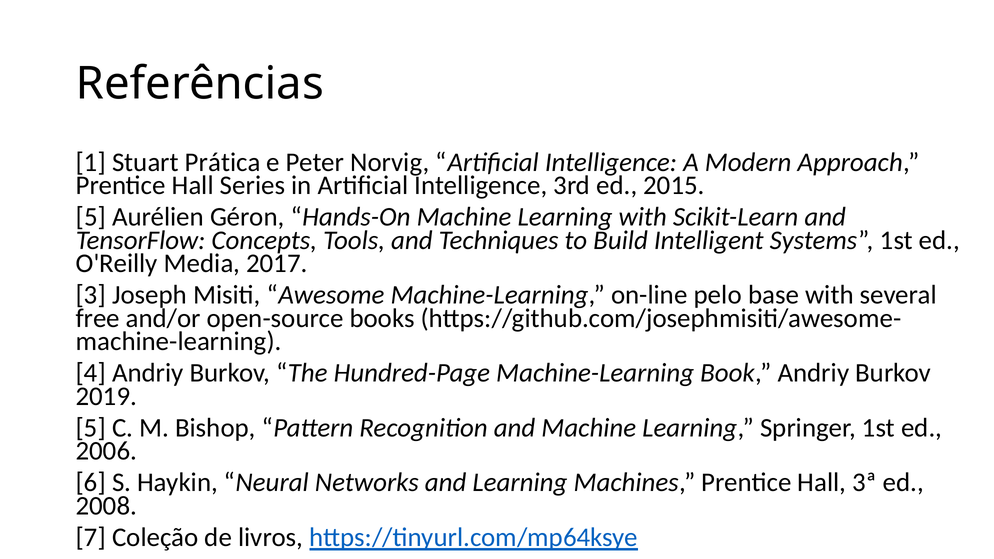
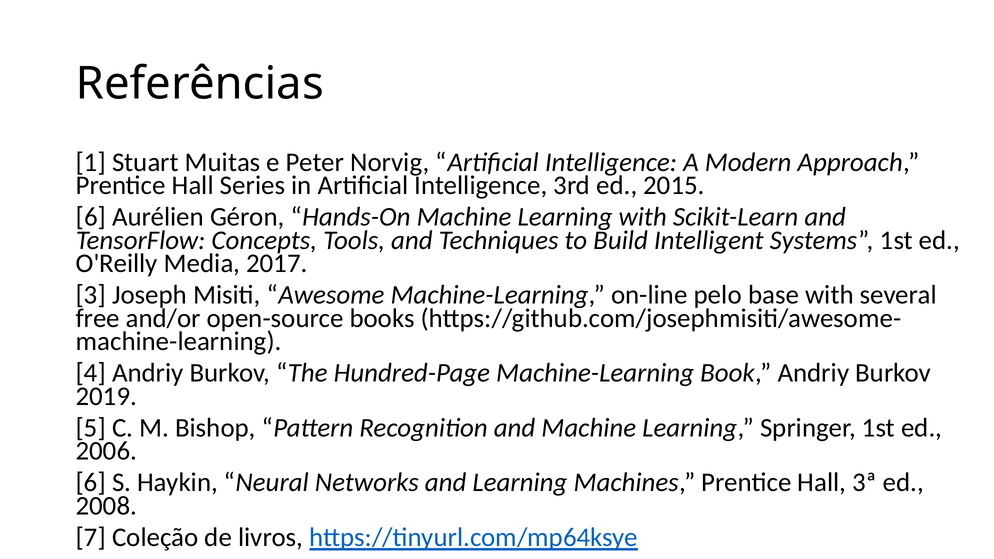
Prática: Prática -> Muitas (223, 162)
5: 5 -> 6 (91, 217)
